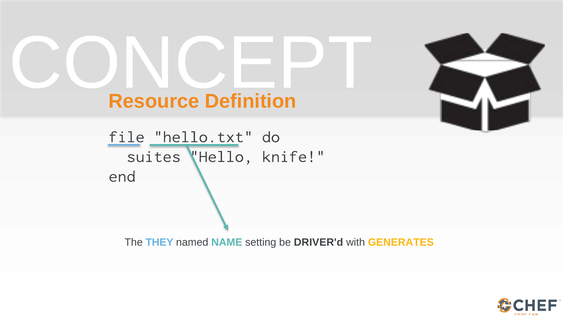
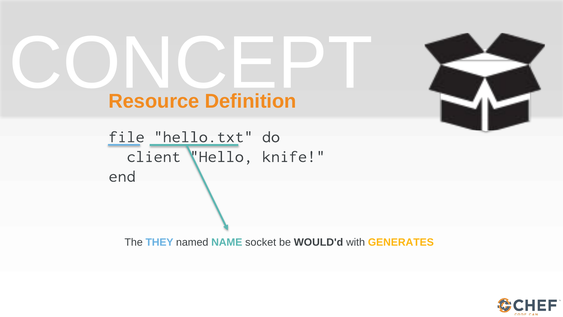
suites: suites -> client (154, 156)
setting: setting -> socket (261, 242)
DRIVER'd: DRIVER'd -> WOULD'd (319, 242)
